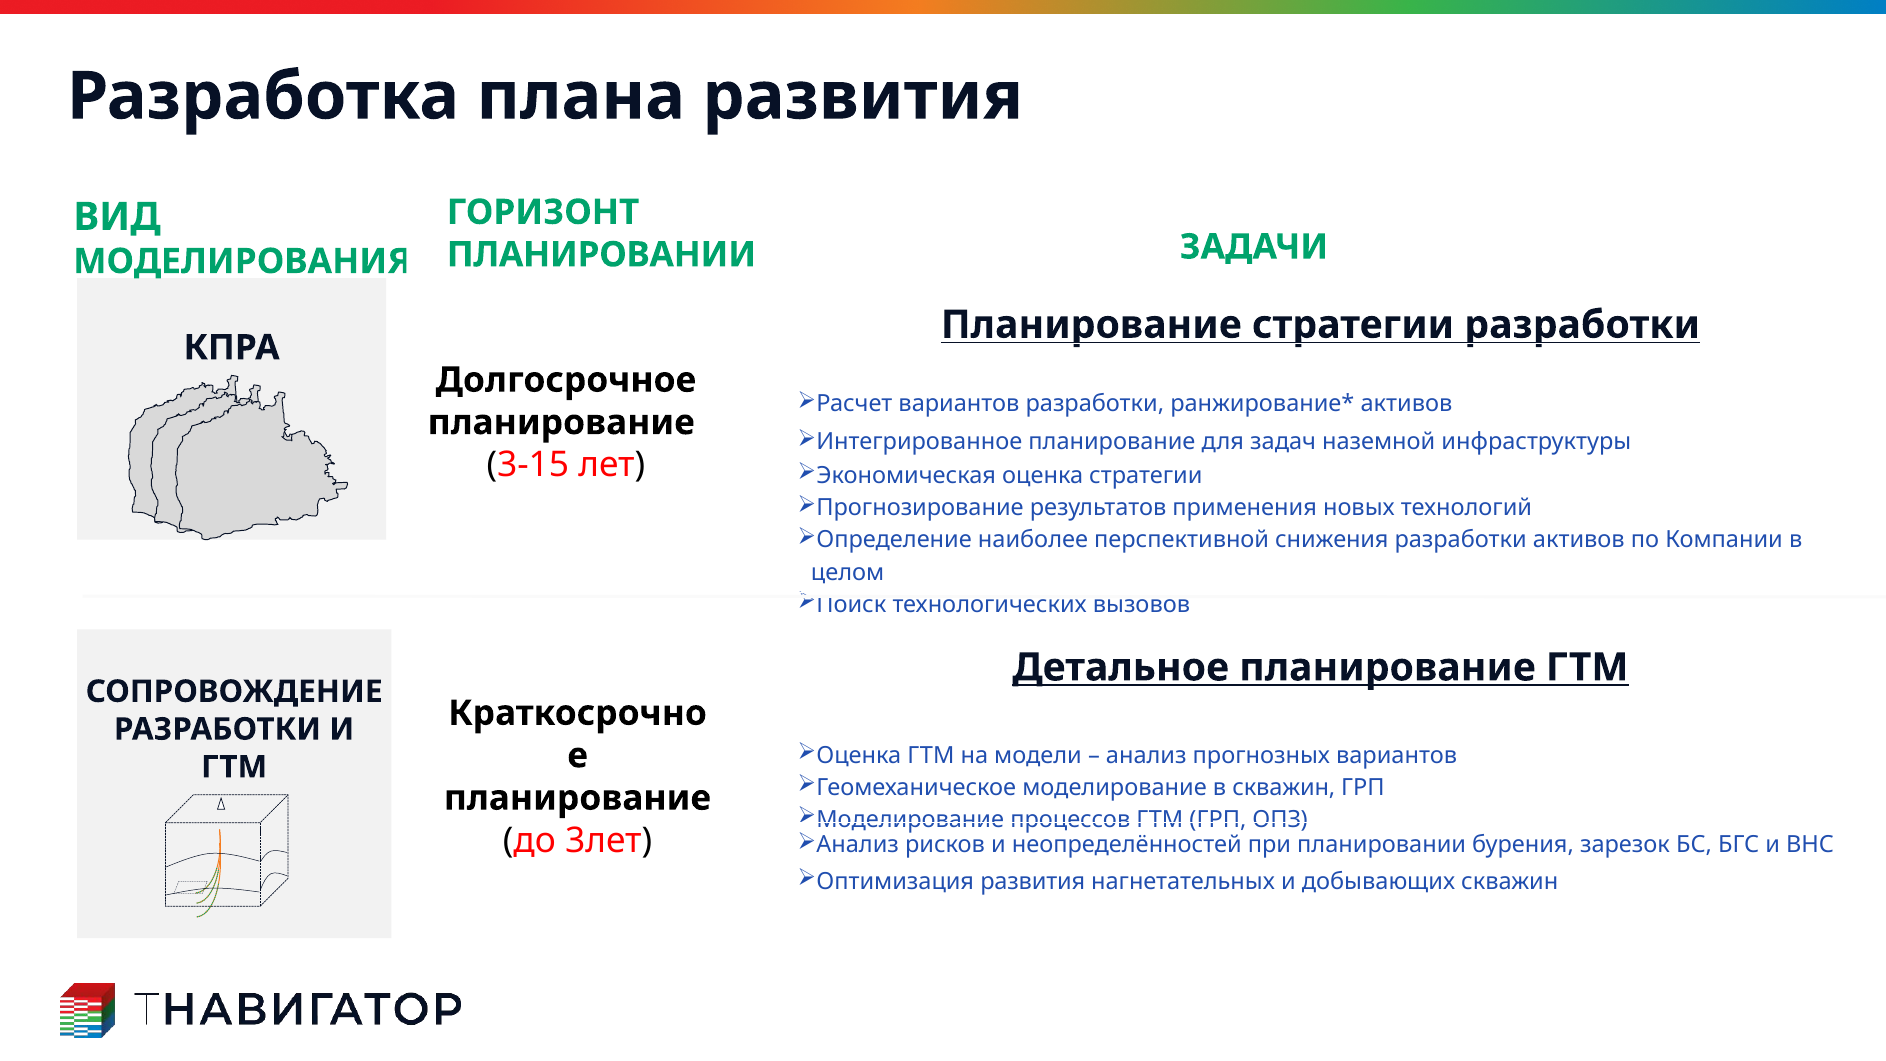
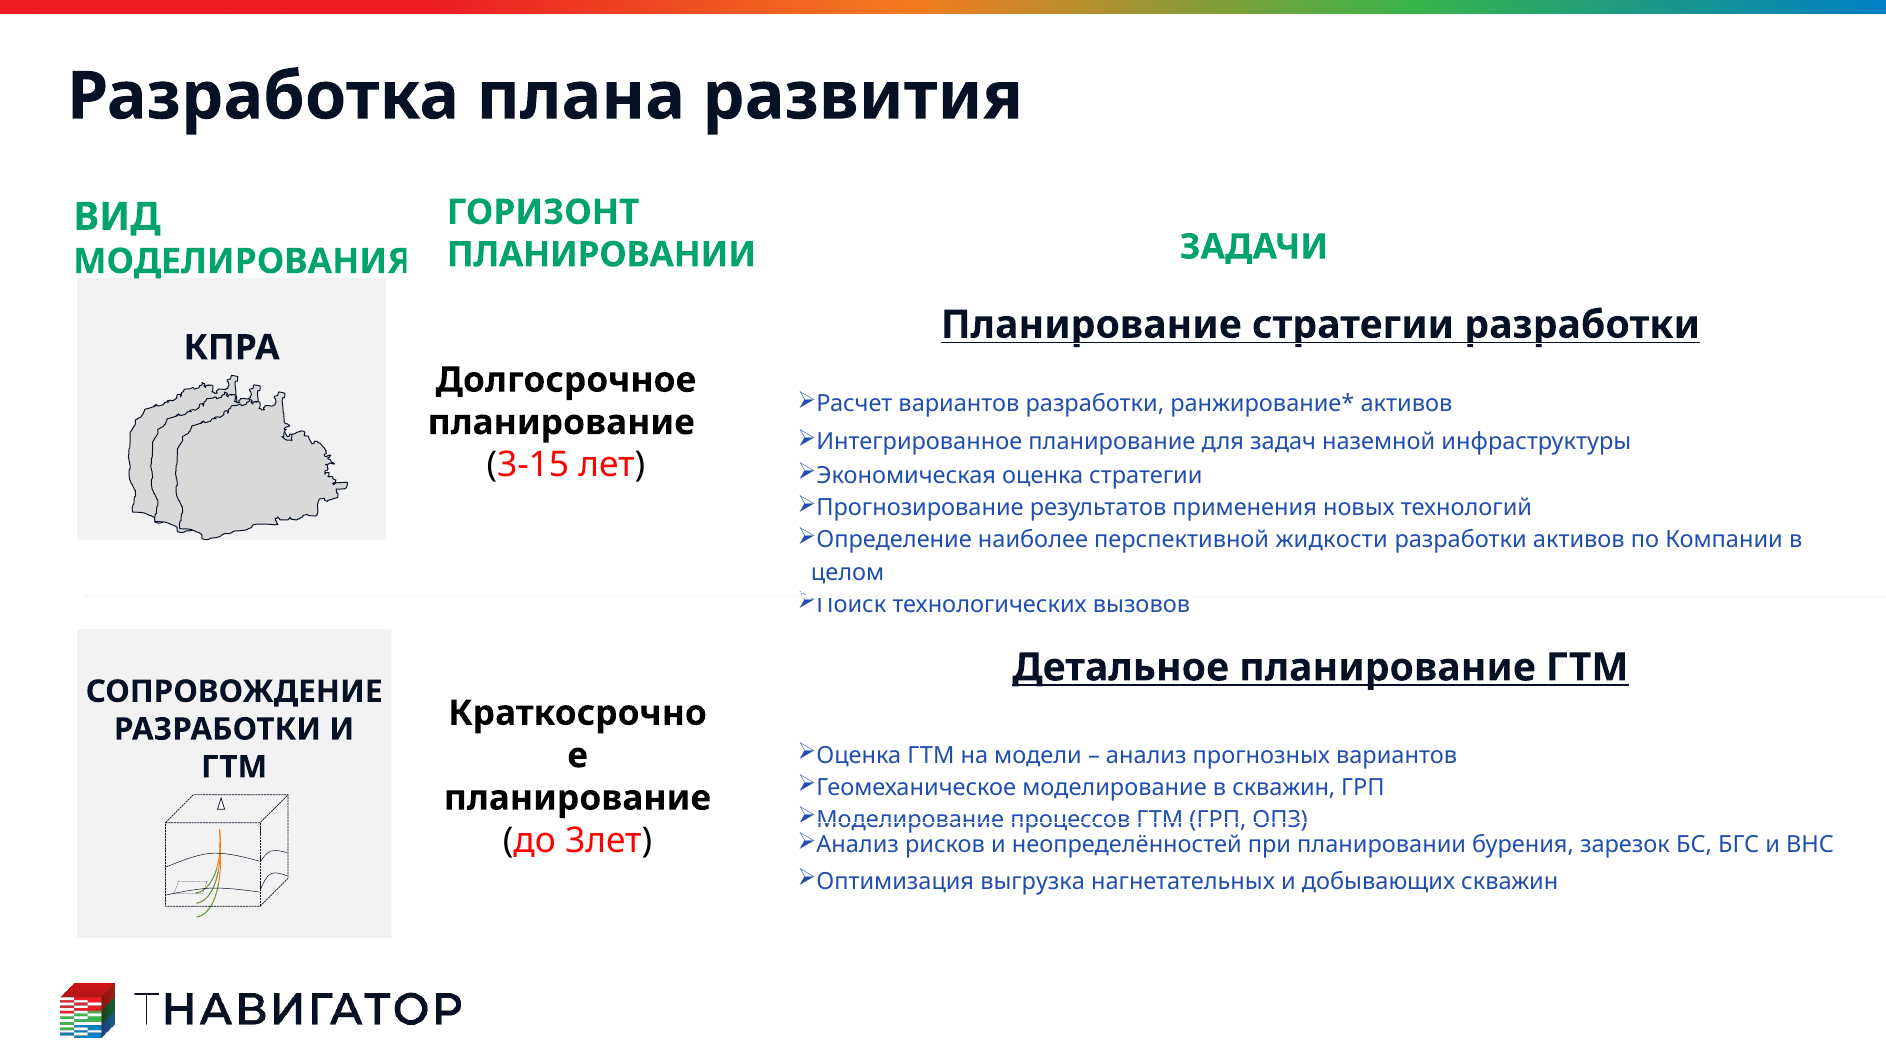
снижения: снижения -> жидкости (1332, 540)
Оптимизация развития: развития -> выгрузка (1033, 882)
